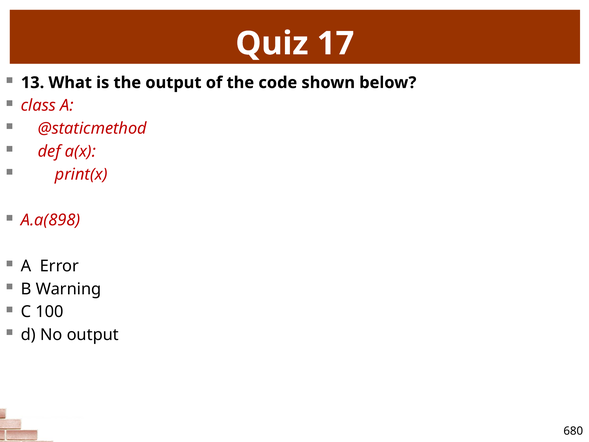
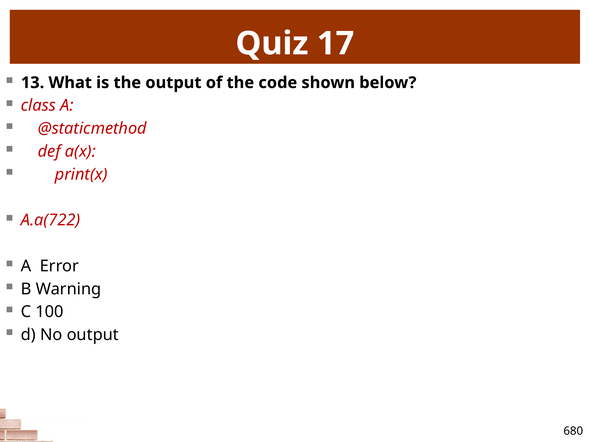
A.a(898: A.a(898 -> A.a(722 (51, 220)
